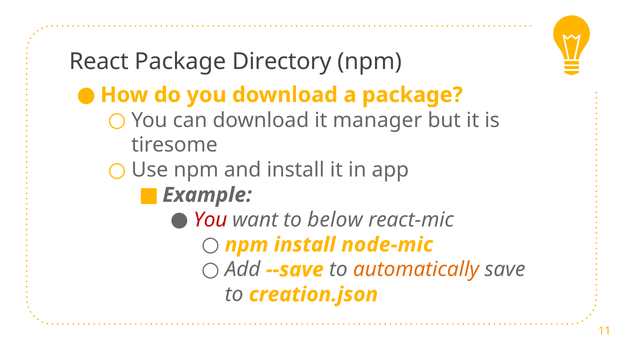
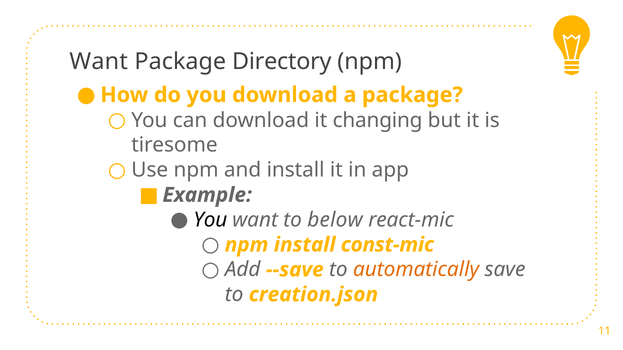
React: React -> Want (99, 62)
manager: manager -> changing (378, 120)
You colour: red -> black (210, 220)
node-mic: node-mic -> const-mic (387, 245)
